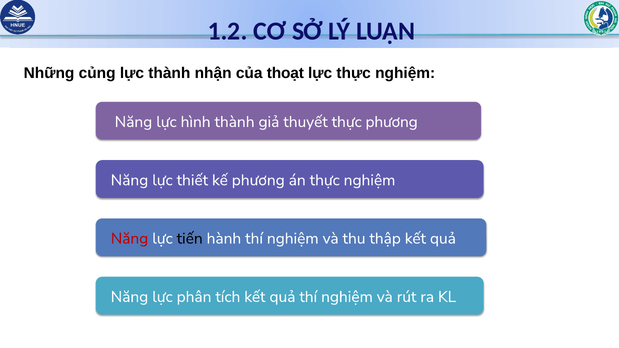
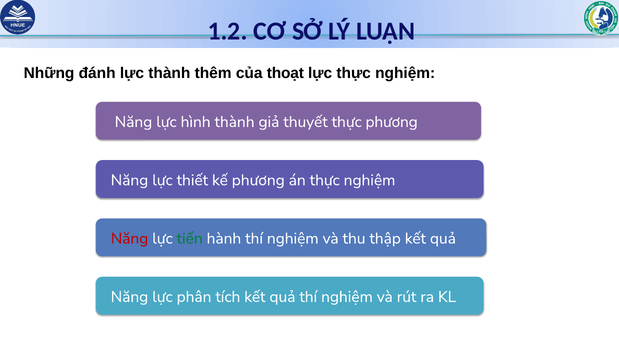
củng: củng -> đánh (97, 73)
nhận: nhận -> thêm (213, 73)
tiến colour: black -> green (190, 239)
